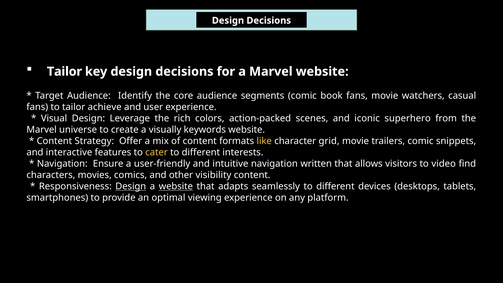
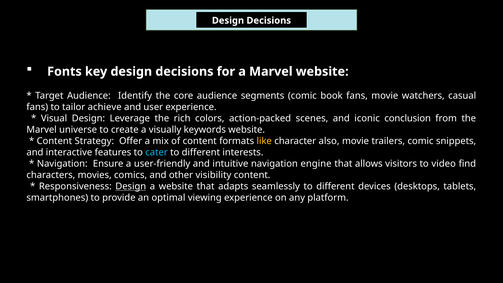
Tailor: Tailor -> Fonts (64, 72)
superhero: superhero -> conclusion (408, 118)
grid: grid -> also (329, 141)
cater colour: yellow -> light blue (157, 152)
written: written -> engine (316, 164)
website underline: present -> none (176, 186)
